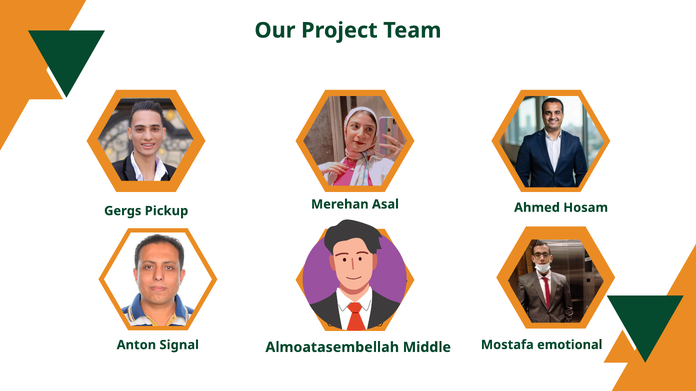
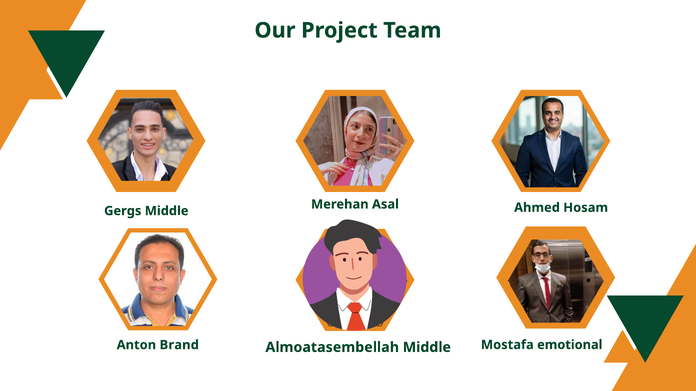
Gergs Pickup: Pickup -> Middle (167, 211)
Signal: Signal -> Brand (179, 345)
